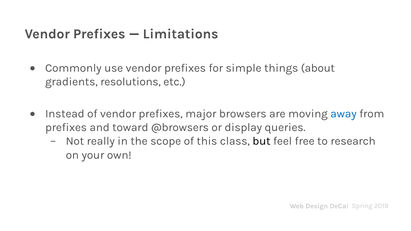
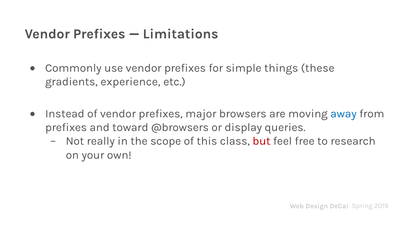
about: about -> these (318, 68)
resolutions: resolutions -> experience (130, 82)
but colour: black -> red (261, 141)
